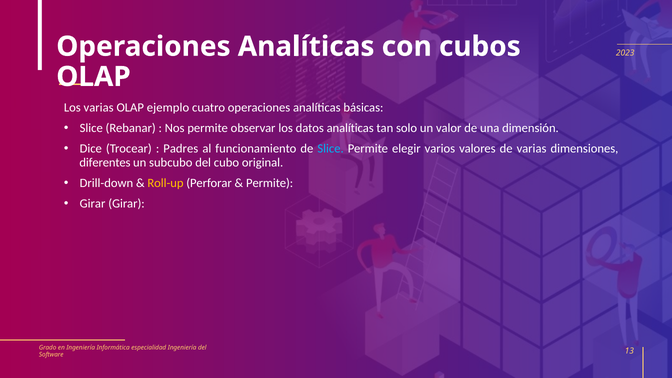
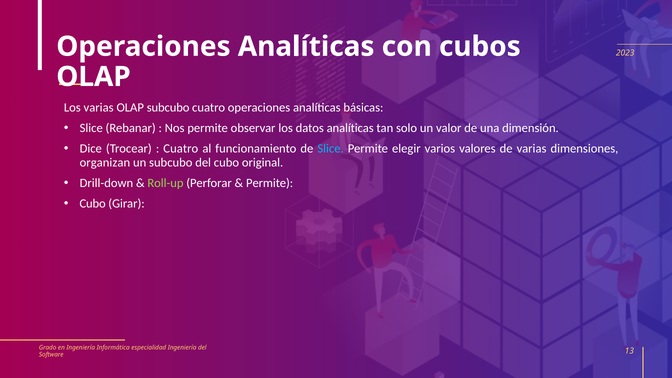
OLAP ejemplo: ejemplo -> subcubo (168, 108)
Padres: Padres -> Cuatro (181, 149)
diferentes: diferentes -> organizan (105, 162)
Roll-up colour: yellow -> light green (165, 183)
Girar: Girar -> Cubo (93, 204)
